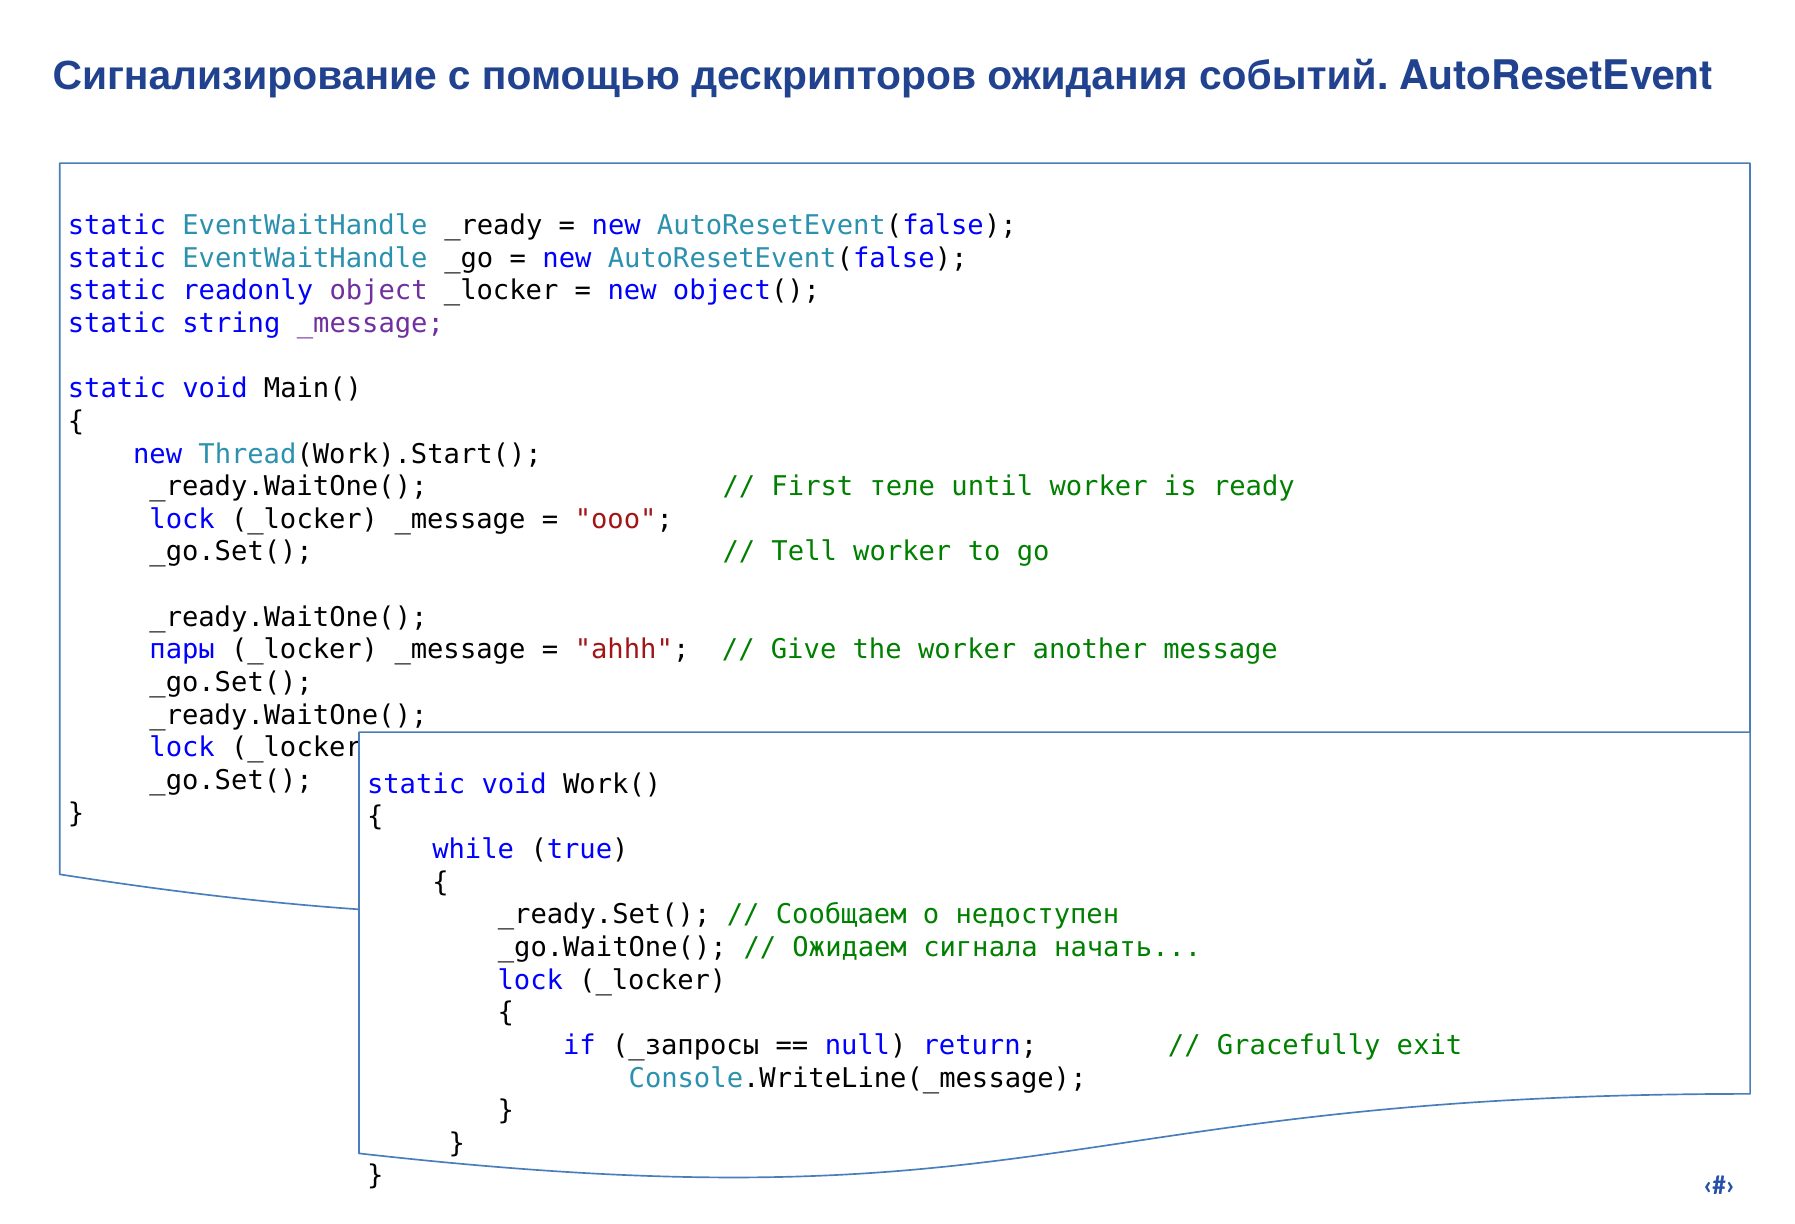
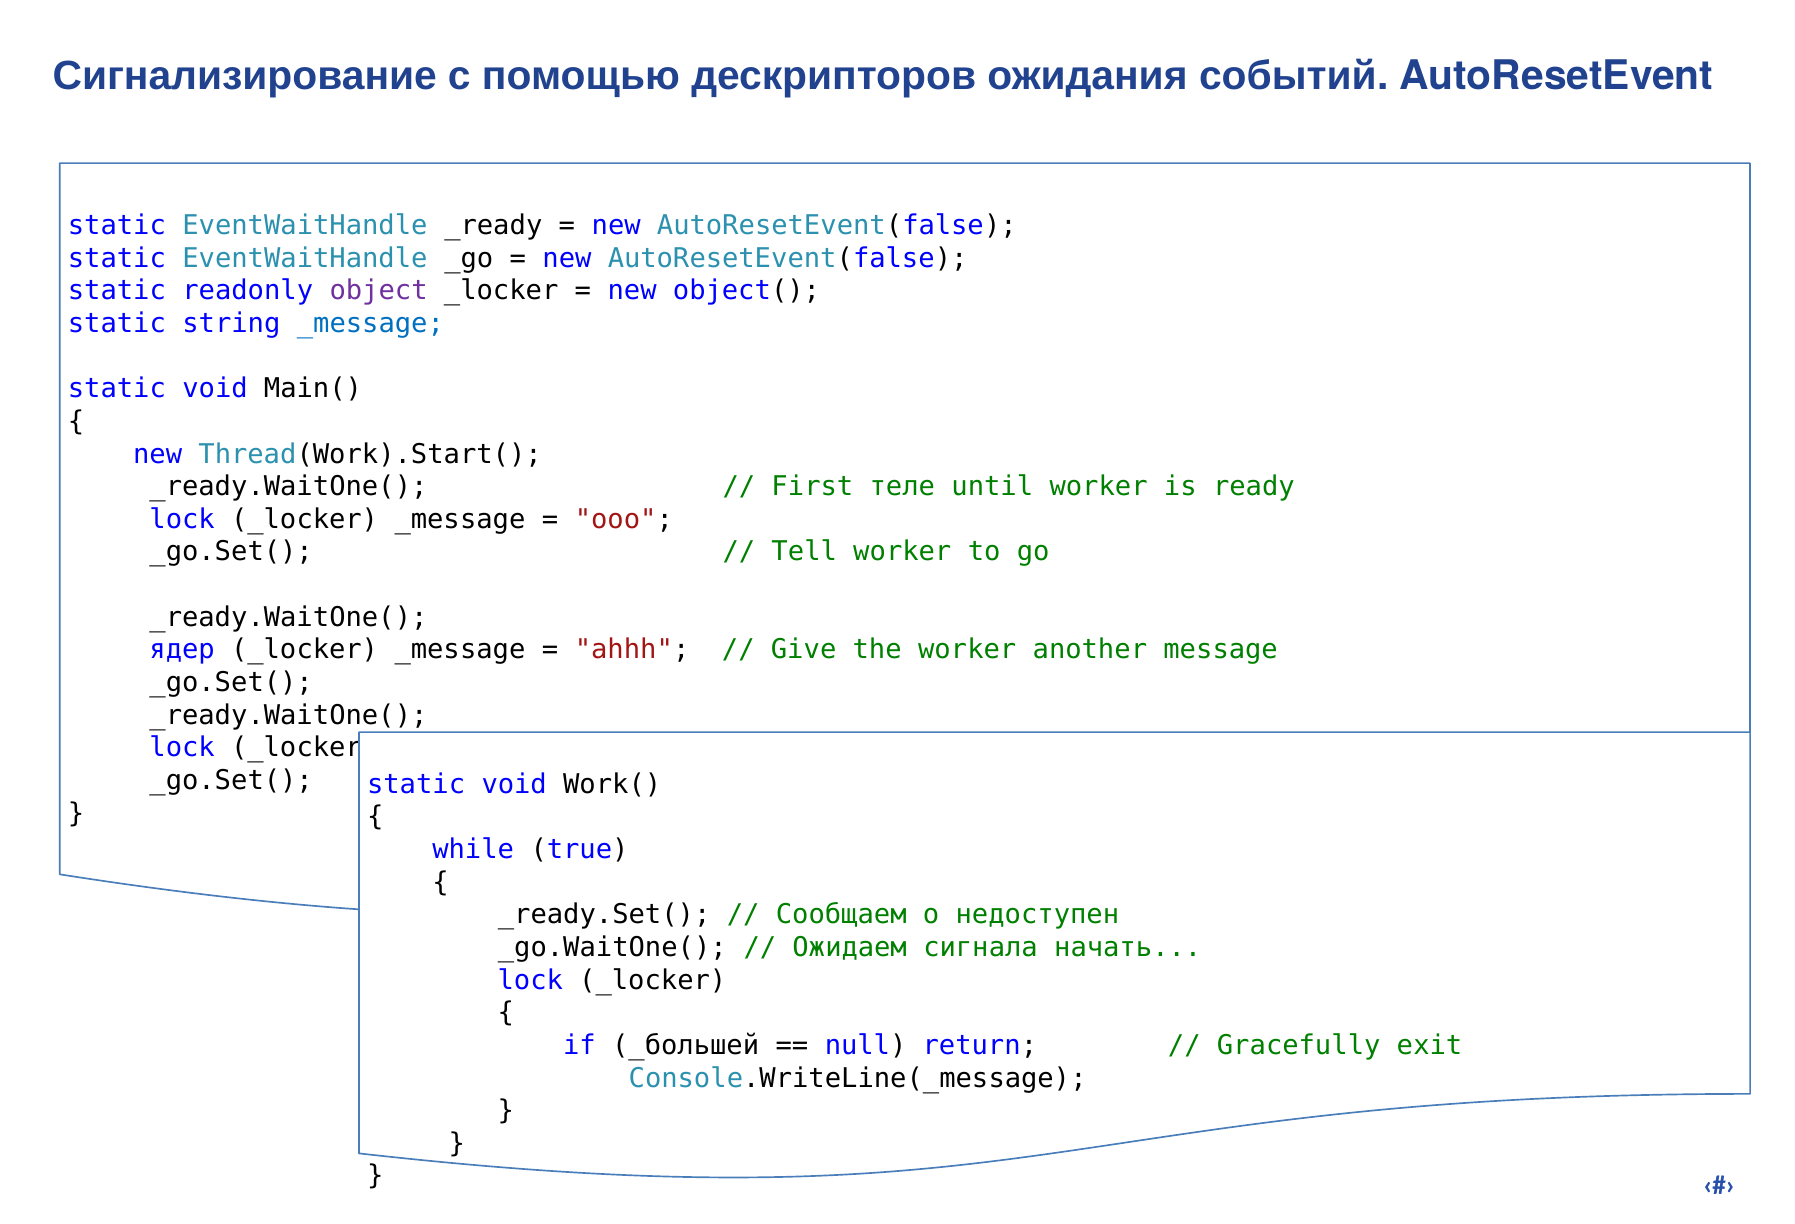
_message colour: purple -> blue (370, 323)
пары: пары -> ядер (182, 650)
_запросы: _запросы -> _большей (686, 1045)
